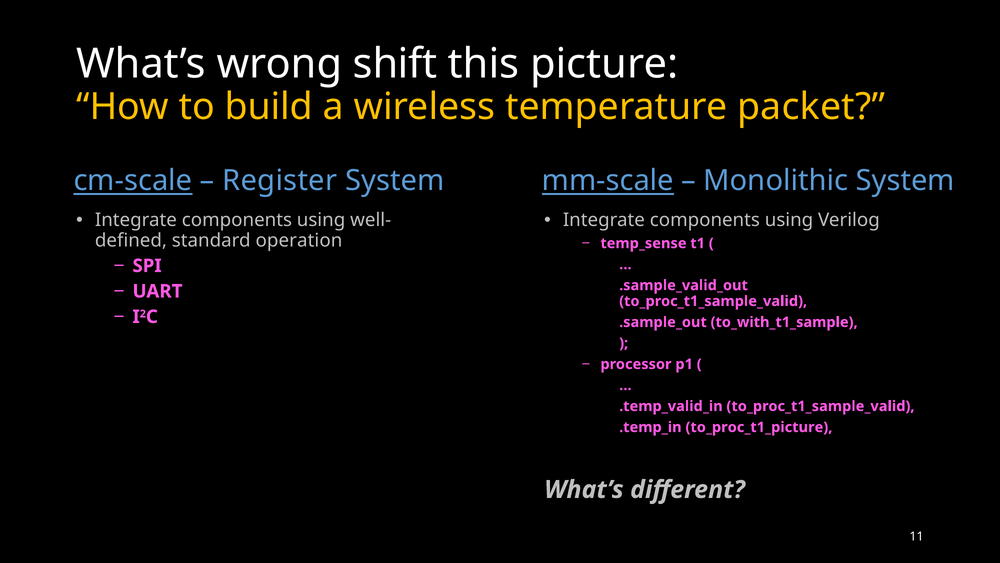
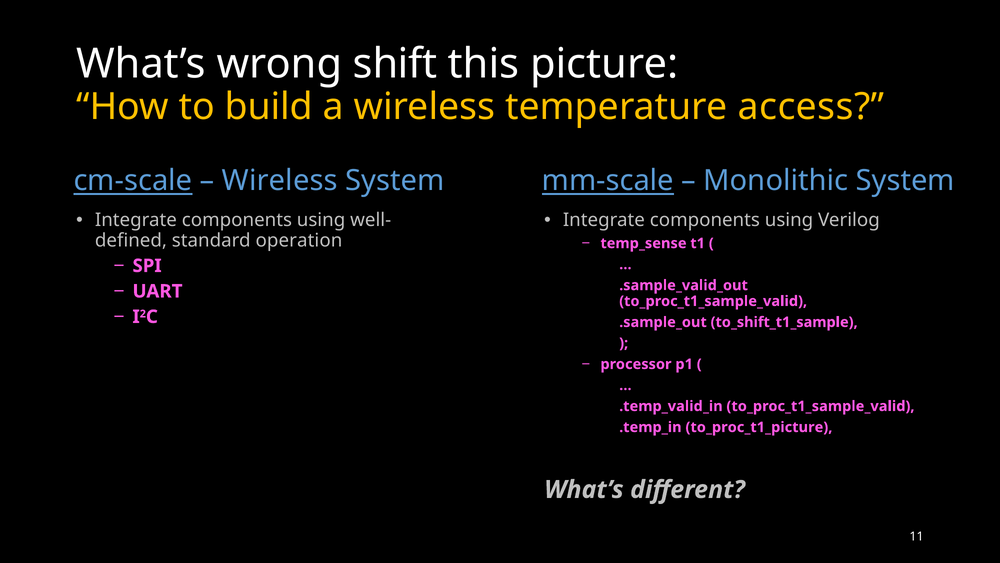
packet: packet -> access (811, 107)
Register: Register -> Wireless (280, 180)
to_with_t1_sample: to_with_t1_sample -> to_shift_t1_sample (784, 322)
